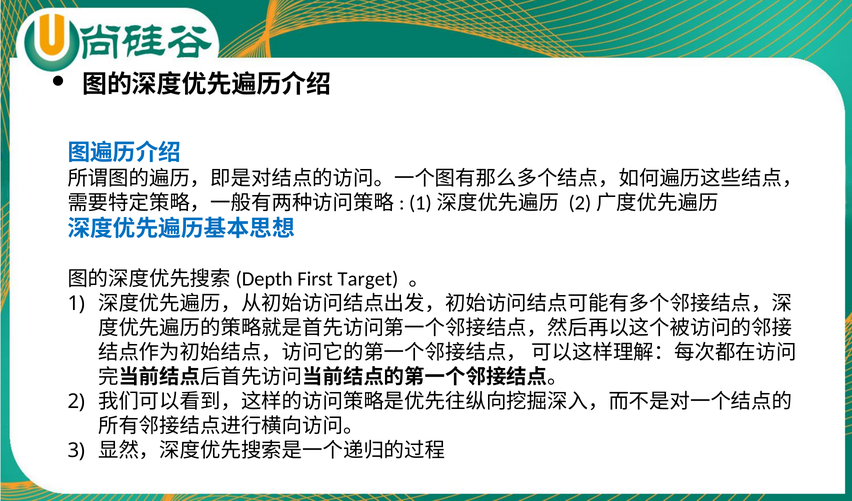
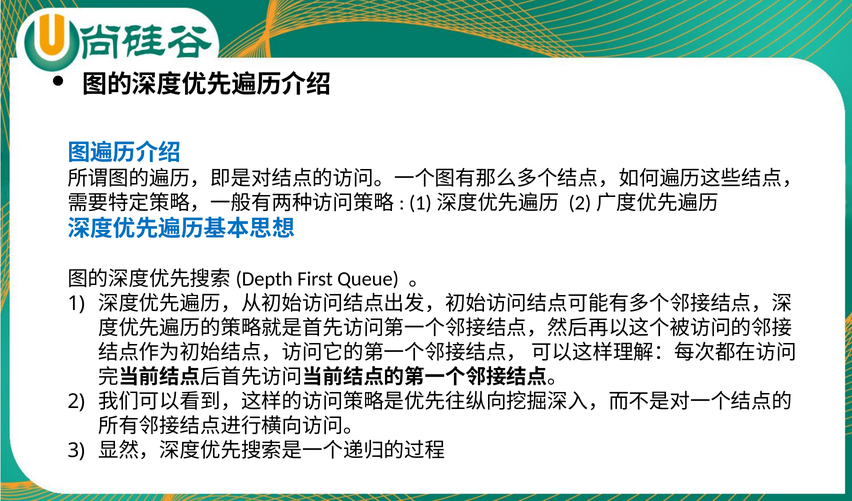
Target: Target -> Queue (368, 279)
